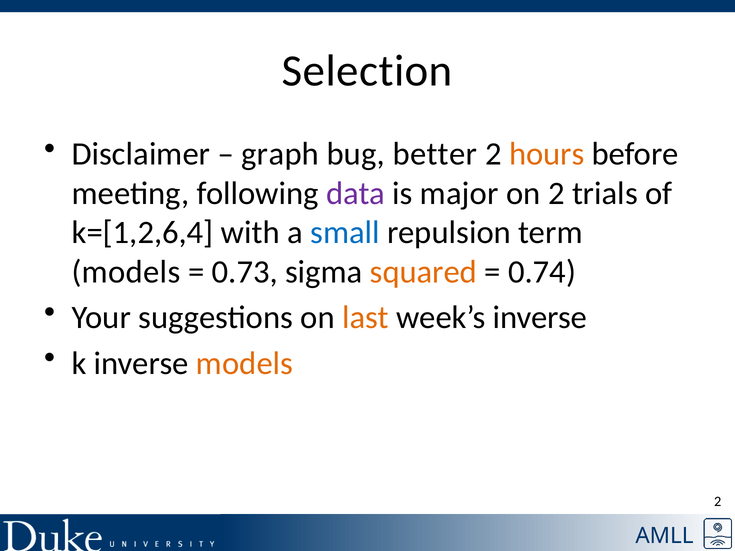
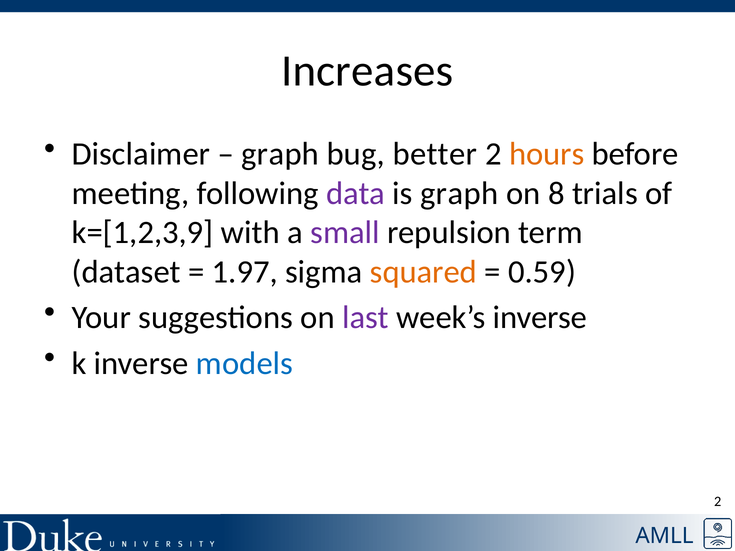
Selection: Selection -> Increases (367, 71)
is major: major -> graph (459, 193)
on 2: 2 -> 8 (556, 193)
k=[1,2,6,4: k=[1,2,6,4 -> k=[1,2,3,9 (143, 233)
small colour: blue -> purple (345, 233)
models: models -> dataset (126, 272)
0.73: 0.73 -> 1.97 (245, 272)
0.74: 0.74 -> 0.59 (542, 272)
last colour: orange -> purple (366, 318)
models colour: orange -> blue (245, 363)
